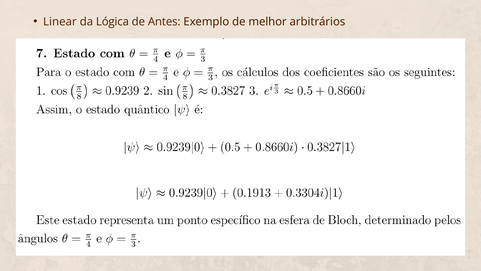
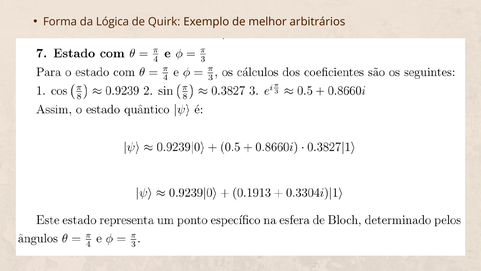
Linear: Linear -> Forma (60, 22)
Antes: Antes -> Quirk (164, 22)
